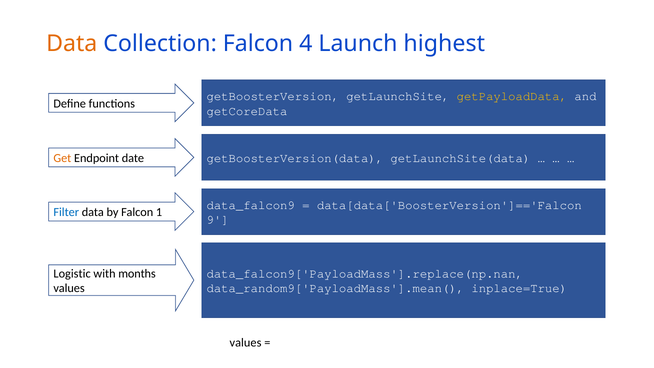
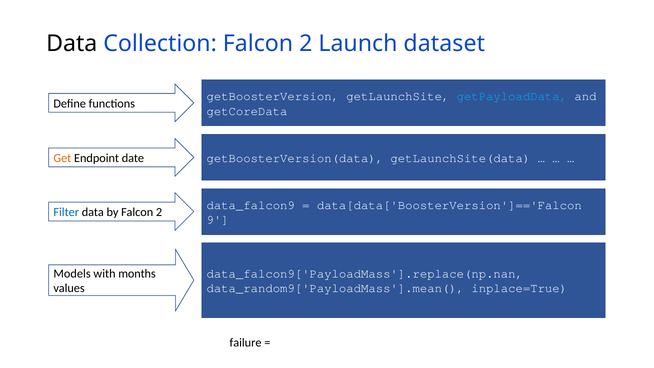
Data colour: orange -> black (72, 44)
Collection Falcon 4: 4 -> 2 (306, 44)
highest: highest -> dataset (444, 44)
getPayloadData colour: yellow -> light blue (512, 96)
by Falcon 1: 1 -> 2 (159, 212)
Logistic: Logistic -> Models (72, 274)
values: values -> failure (246, 342)
